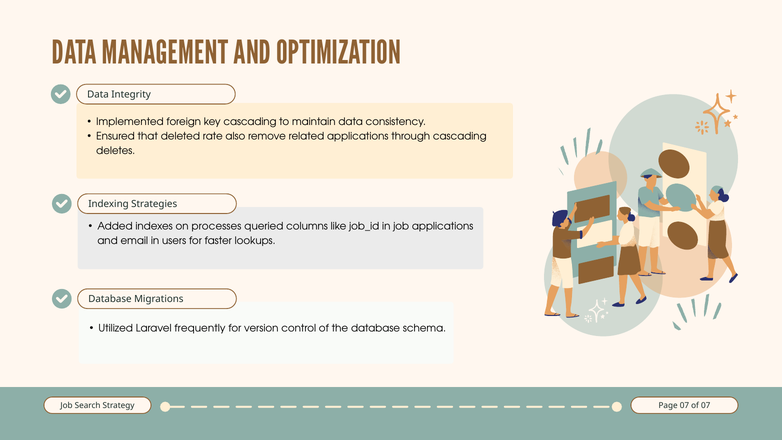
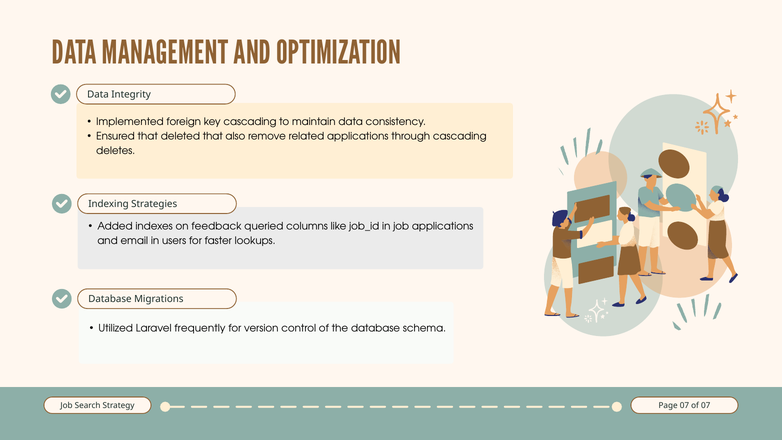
deleted rate: rate -> that (213, 136)
processes: processes -> feedback (216, 226)
